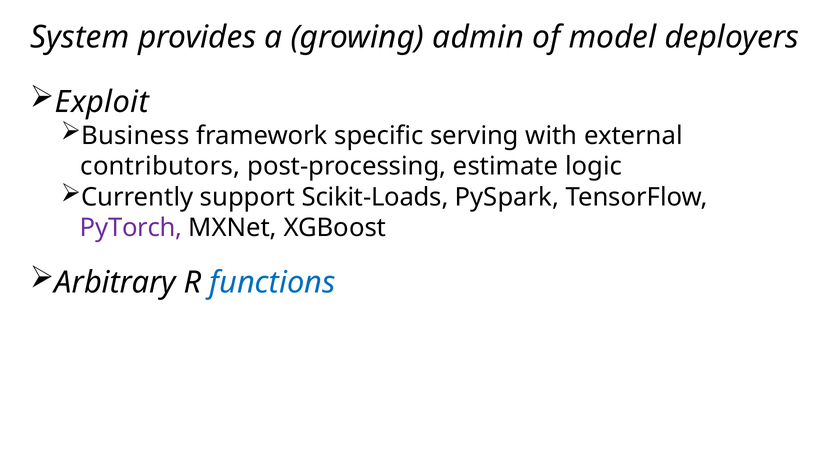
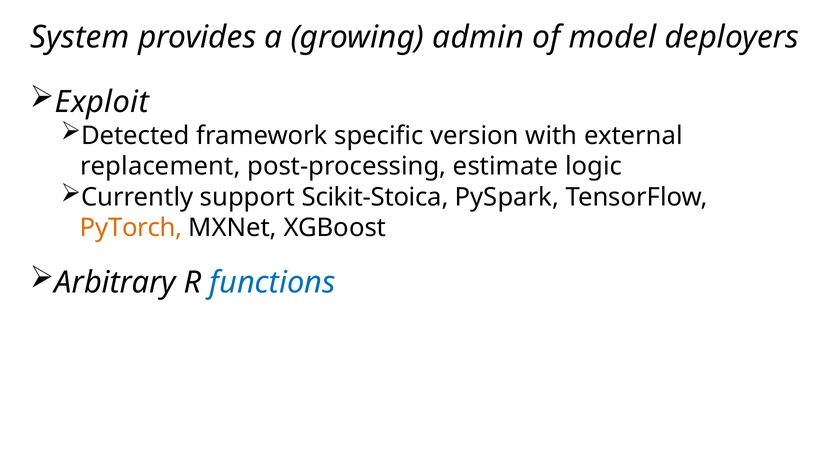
Business: Business -> Detected (135, 136)
serving: serving -> version (474, 136)
contributors: contributors -> replacement (160, 167)
Scikit-Loads: Scikit-Loads -> Scikit-Stoica (375, 197)
PyTorch colour: purple -> orange (131, 228)
